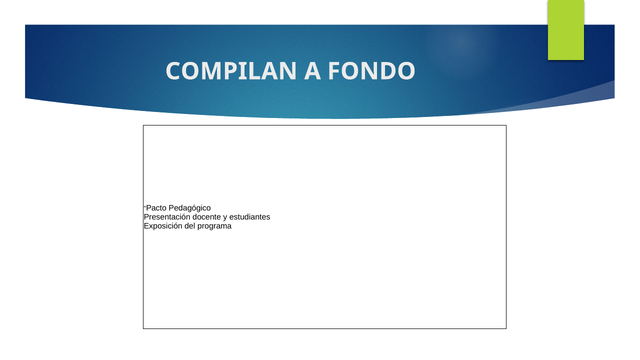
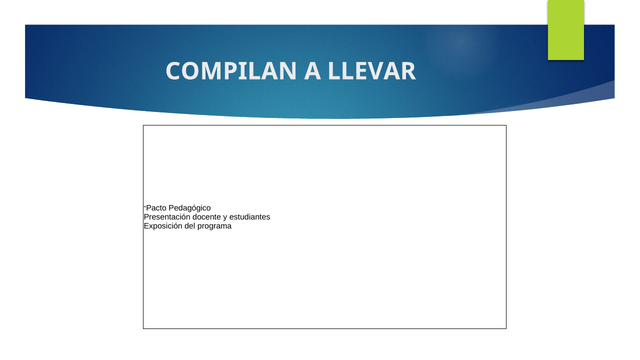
FONDO: FONDO -> LLEVAR (372, 71)
